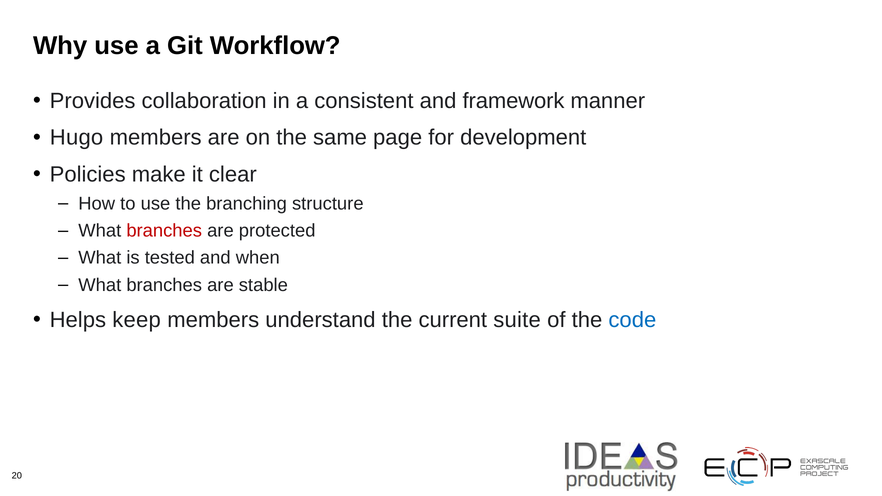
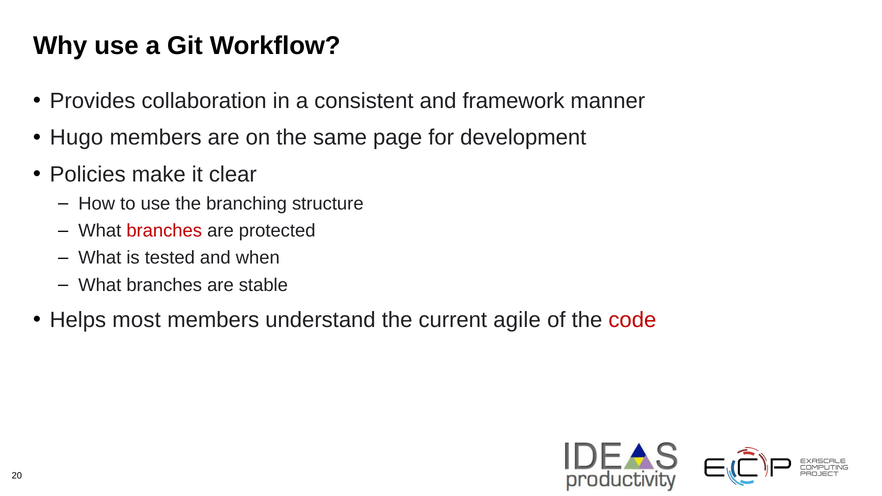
keep: keep -> most (137, 320)
suite: suite -> agile (517, 320)
code colour: blue -> red (632, 320)
